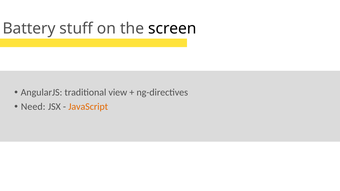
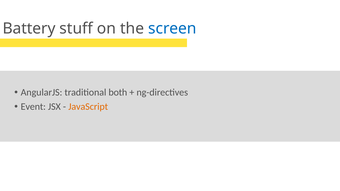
screen colour: black -> blue (172, 29)
view: view -> both (118, 93)
Need: Need -> Event (33, 107)
